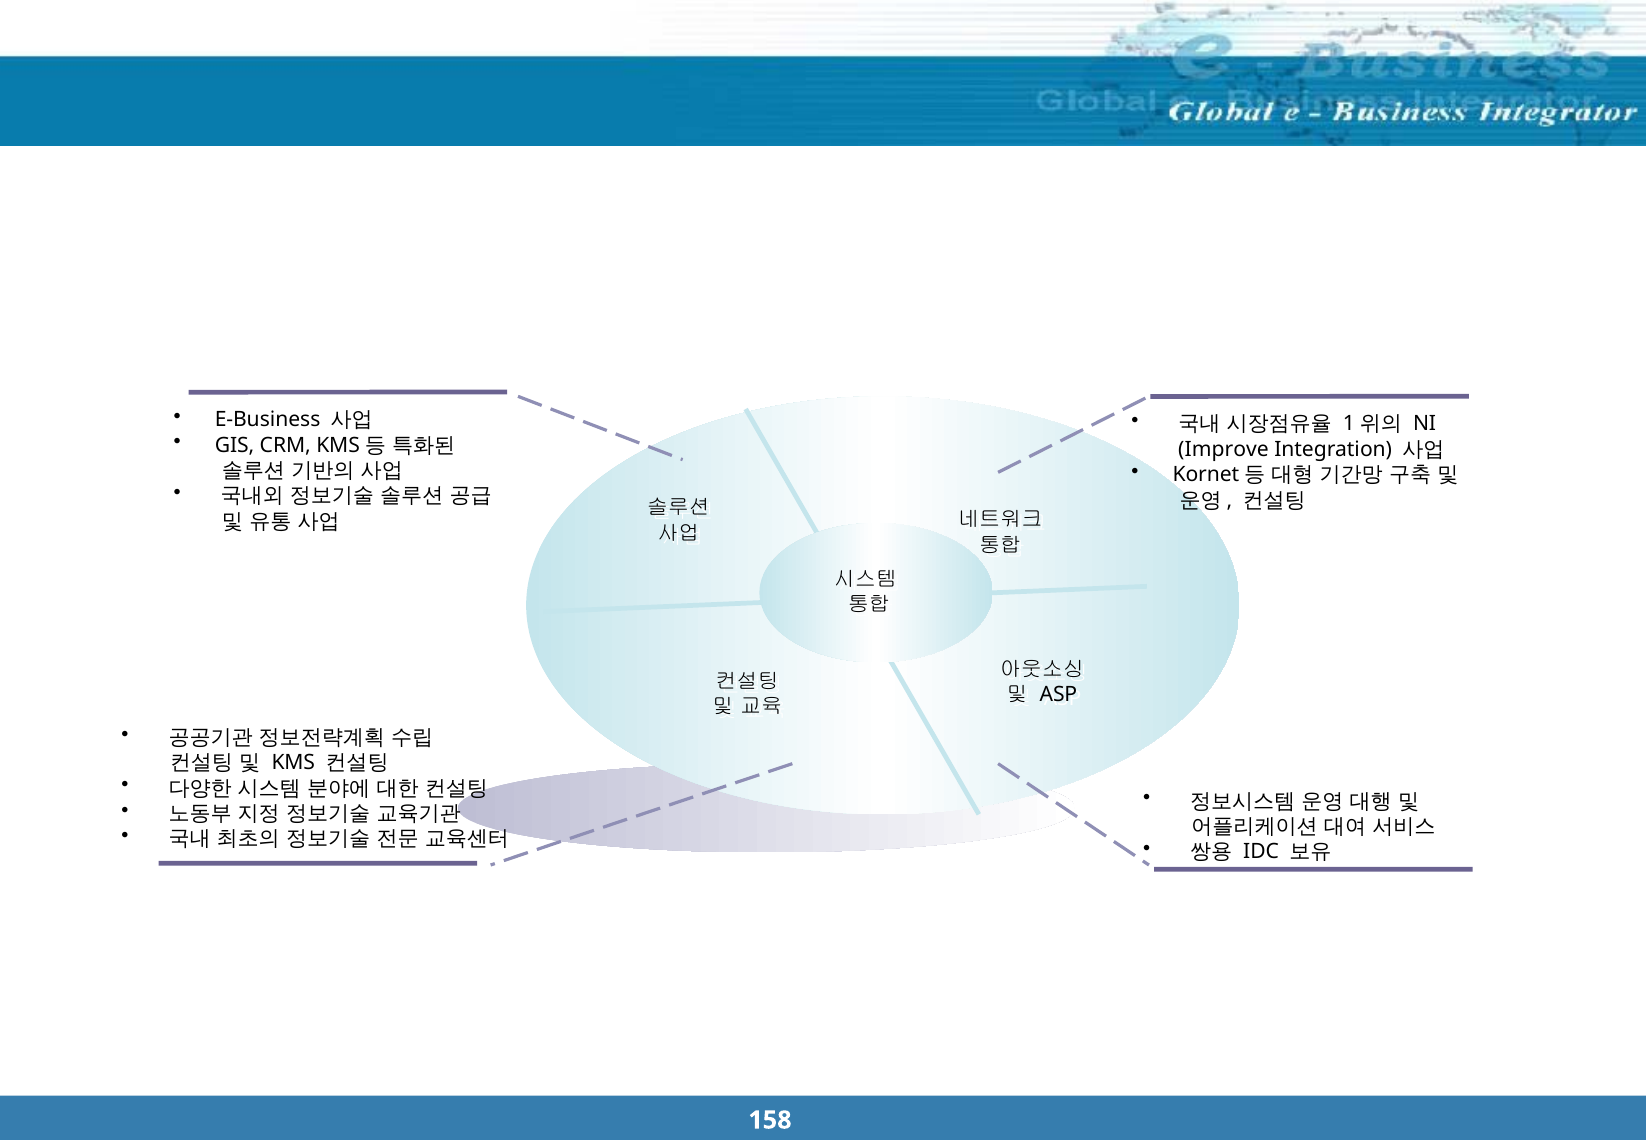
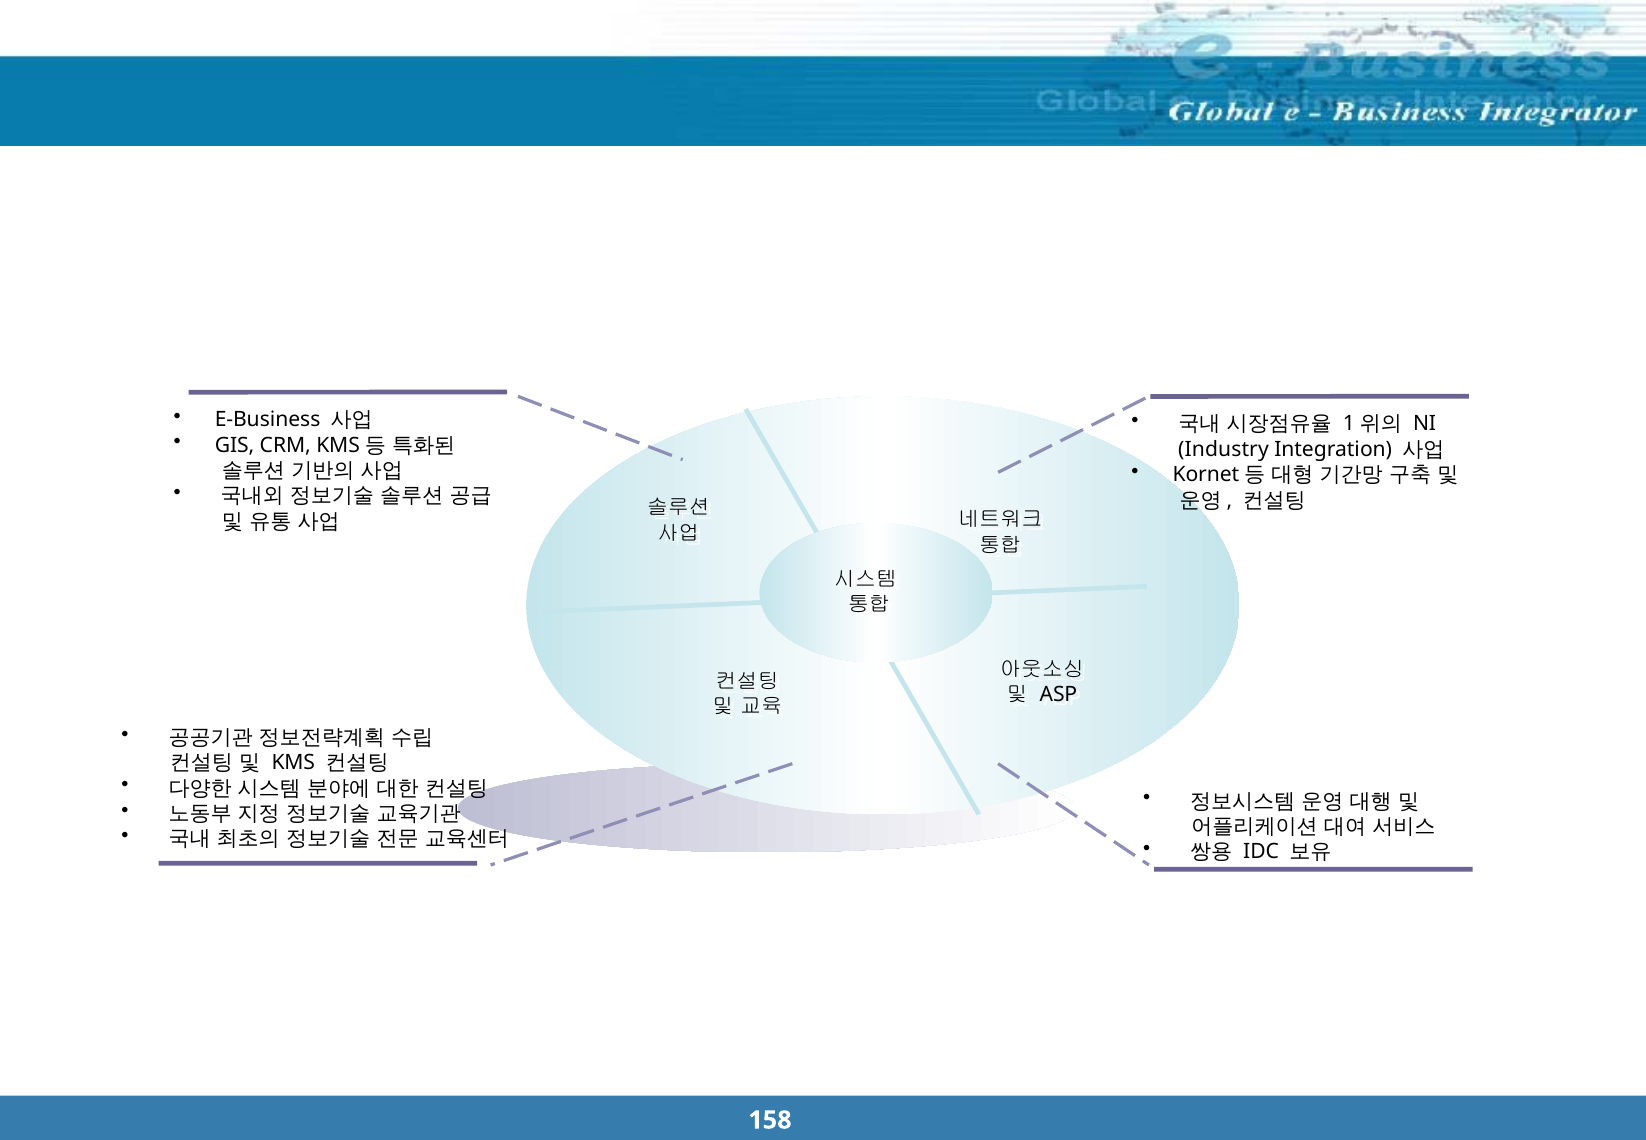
Improve: Improve -> Industry (1223, 449)
